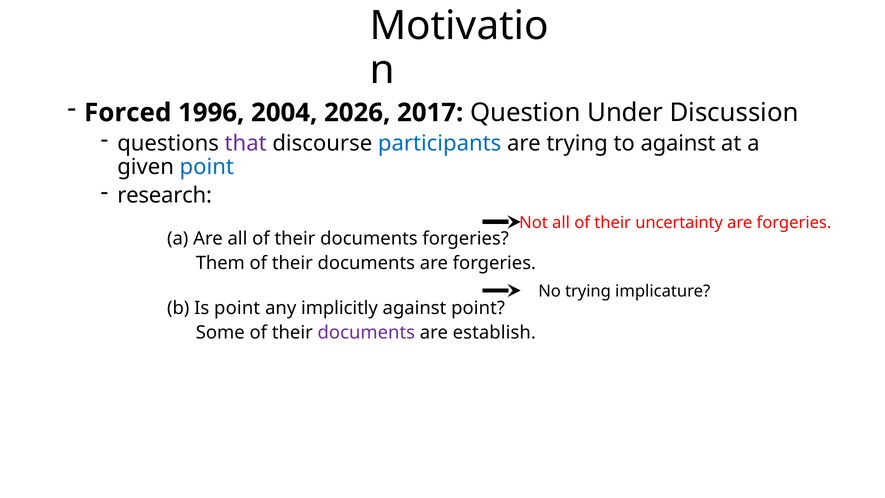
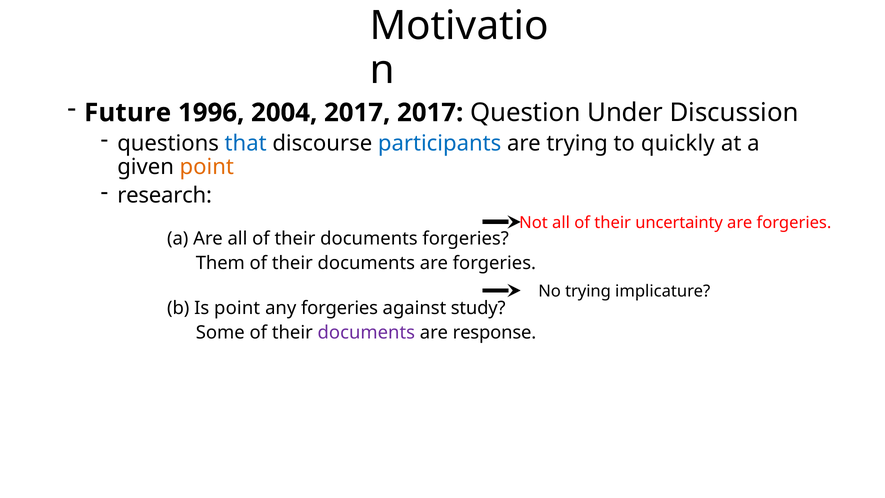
Forced: Forced -> Future (128, 113)
2004 2026: 2026 -> 2017 (357, 113)
that colour: purple -> blue (246, 143)
to against: against -> quickly (678, 143)
point colour: blue -> orange (207, 167)
any implicitly: implicitly -> forgeries (340, 308)
against point: point -> study (478, 308)
establish: establish -> response (494, 333)
